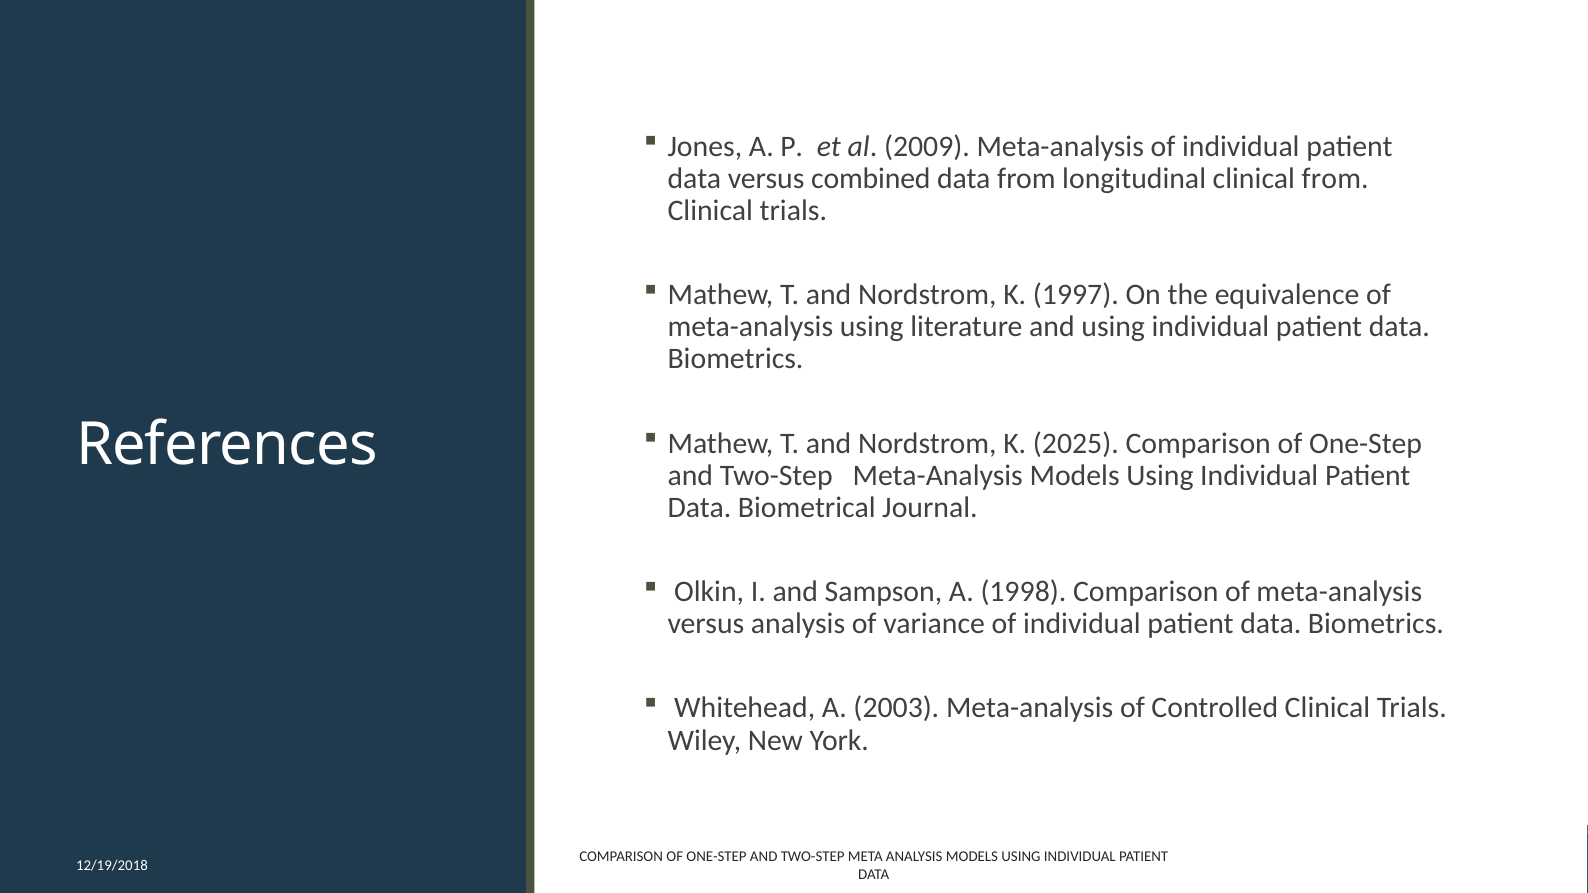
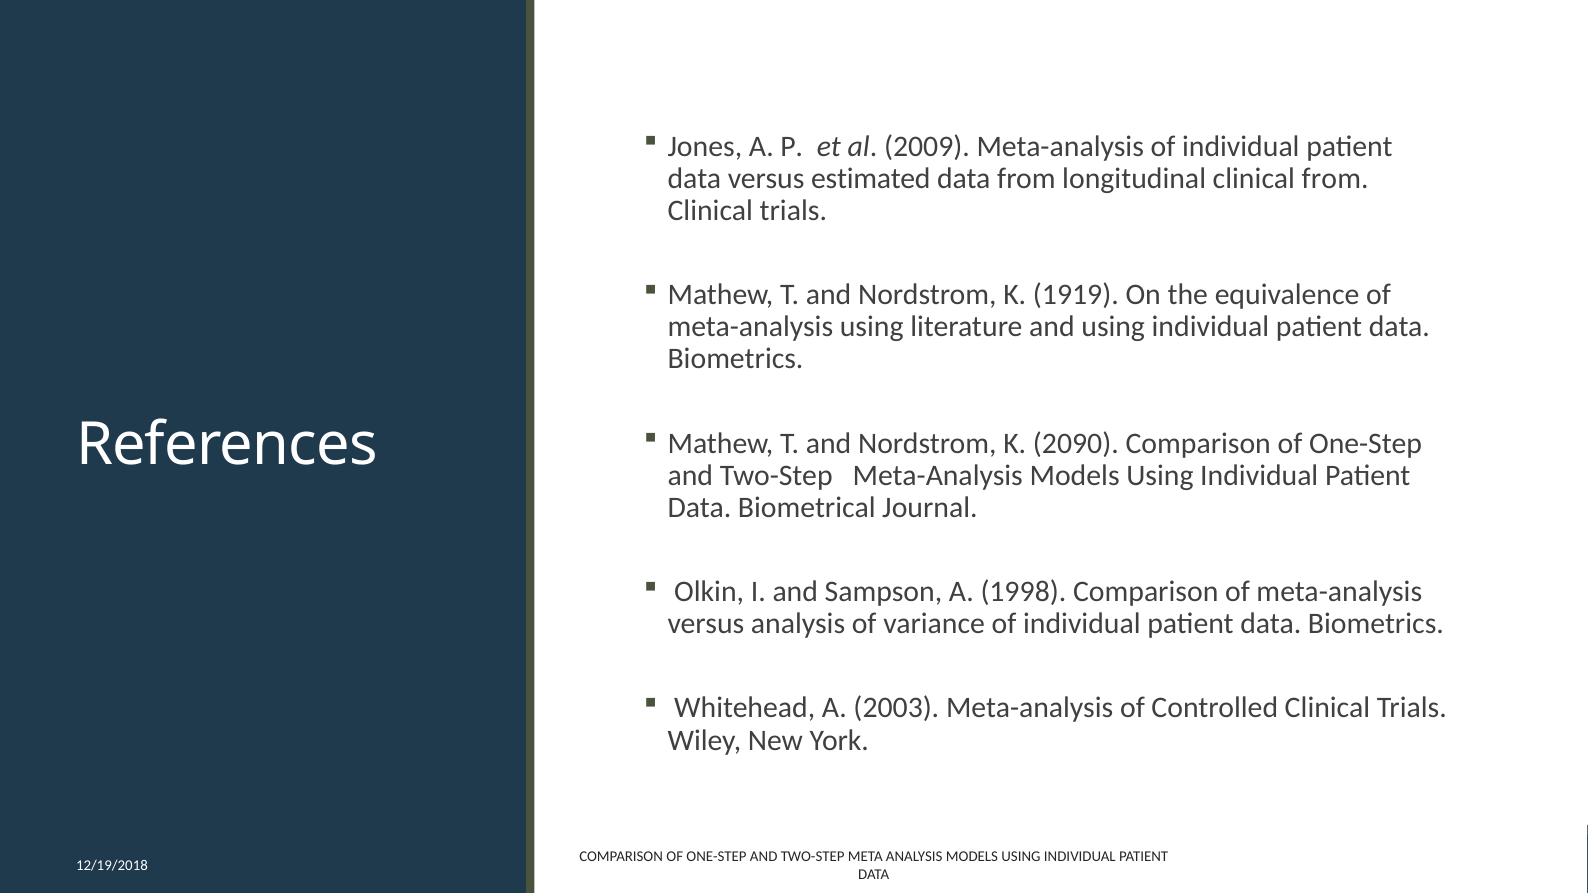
combined: combined -> estimated (871, 179)
1997: 1997 -> 1919 (1076, 295)
2025: 2025 -> 2090 (1076, 443)
